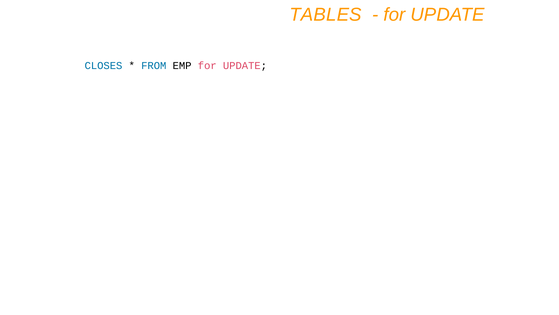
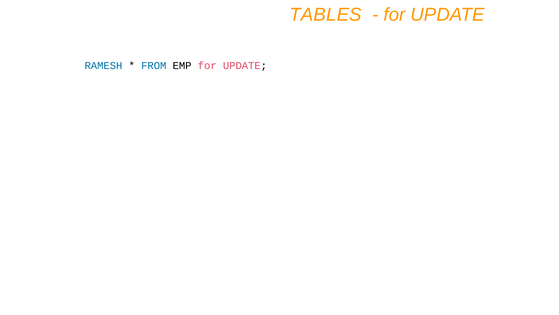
CLOSES: CLOSES -> RAMESH (103, 66)
